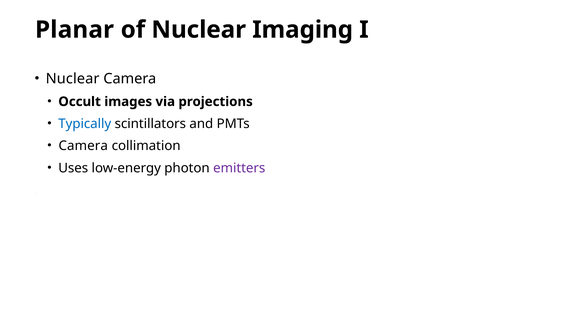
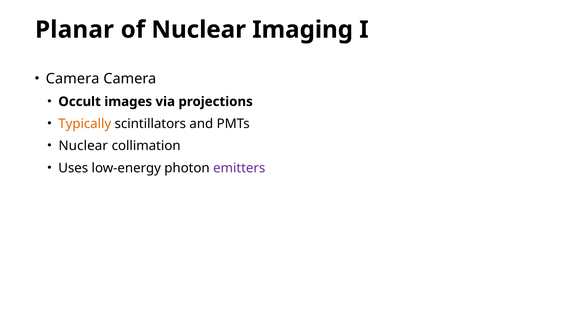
Nuclear: Nuclear -> Camera (73, 79)
Typically colour: blue -> orange (85, 124)
Camera: Camera -> Nuclear (83, 146)
